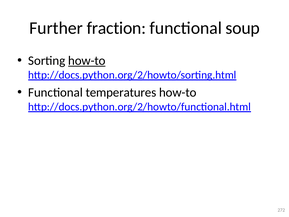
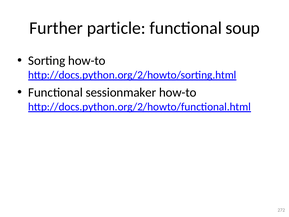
fraction: fraction -> particle (116, 28)
how-to underline: present -> none (87, 61)
temperatures: temperatures -> sessionmaker (121, 92)
